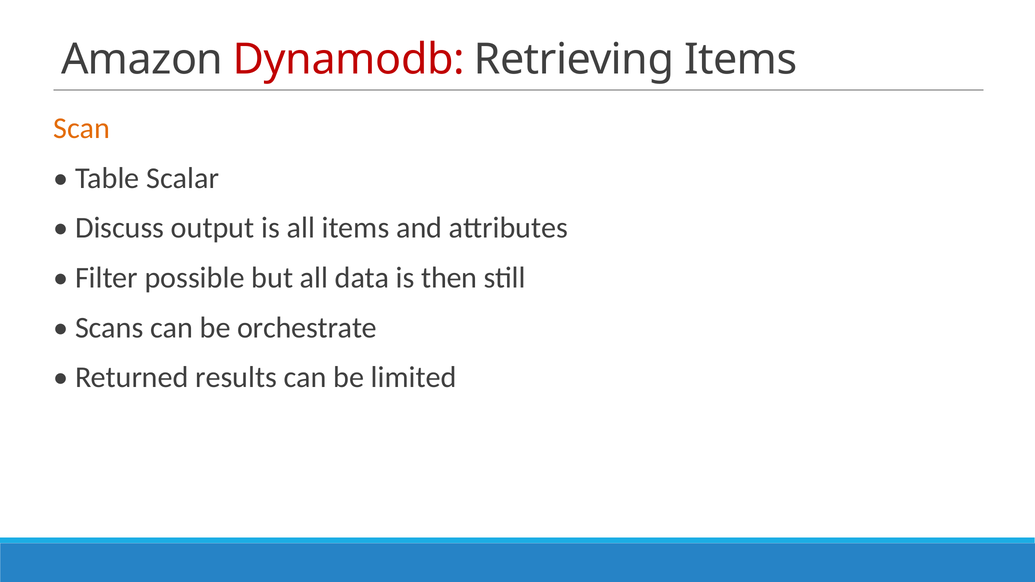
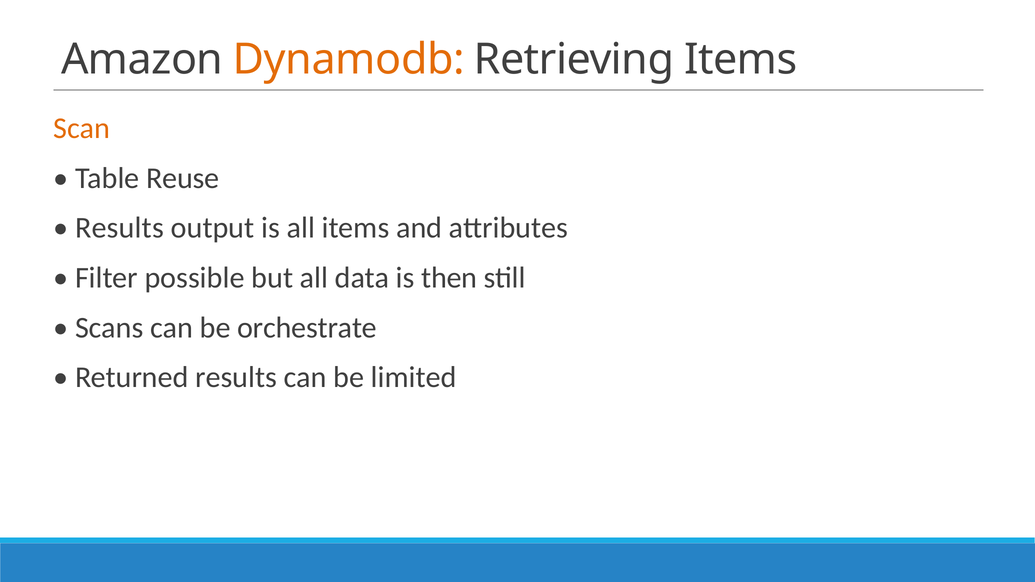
Dynamodb colour: red -> orange (349, 60)
Scalar: Scalar -> Reuse (183, 178)
Discuss: Discuss -> Results (119, 228)
